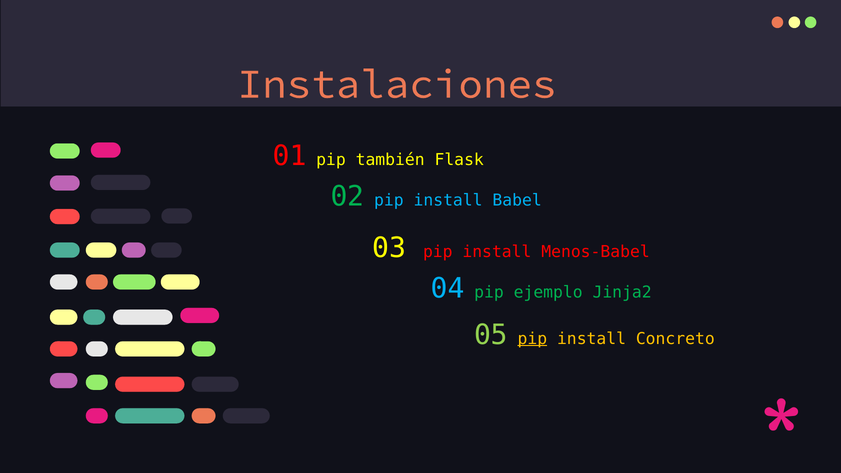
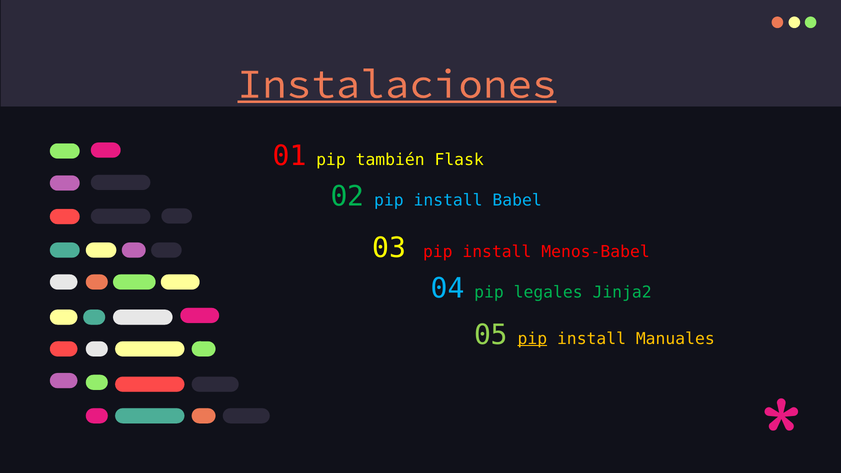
Instalaciones underline: none -> present (397, 84)
ejemplo: ejemplo -> legales (548, 292)
Concreto: Concreto -> Manuales (675, 339)
